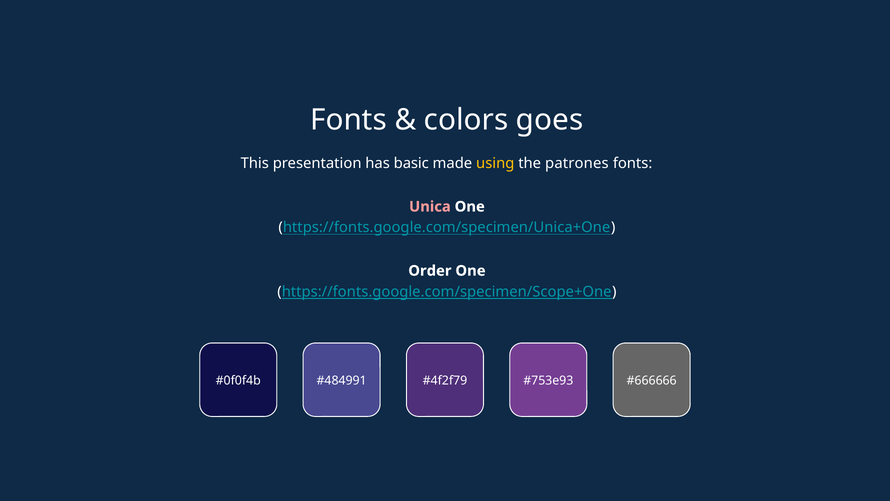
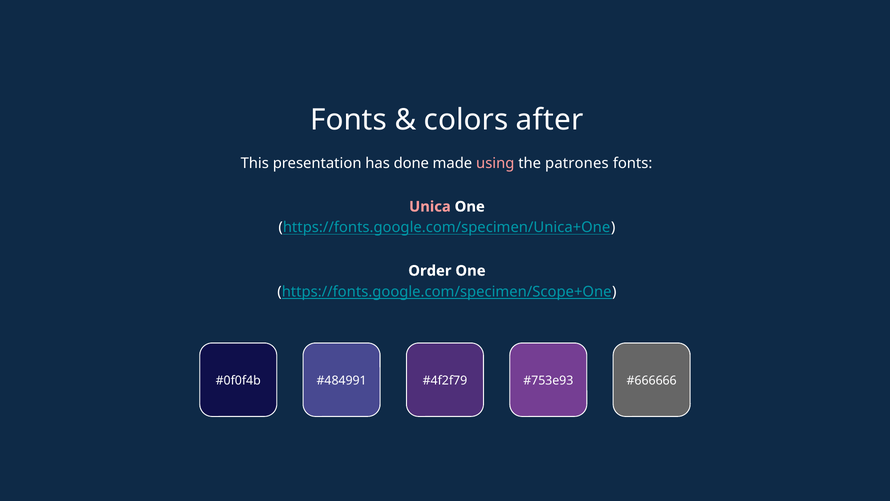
goes: goes -> after (550, 120)
basic: basic -> done (411, 163)
using colour: yellow -> pink (495, 163)
